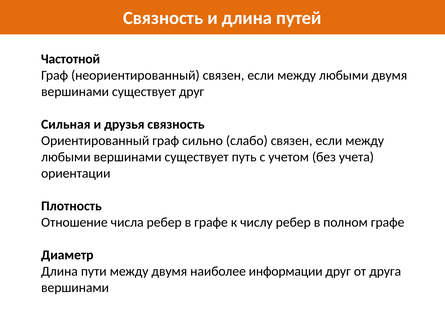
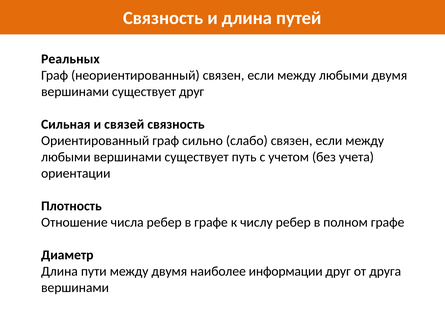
Частотной: Частотной -> Реальных (70, 59)
друзья: друзья -> связей (124, 124)
